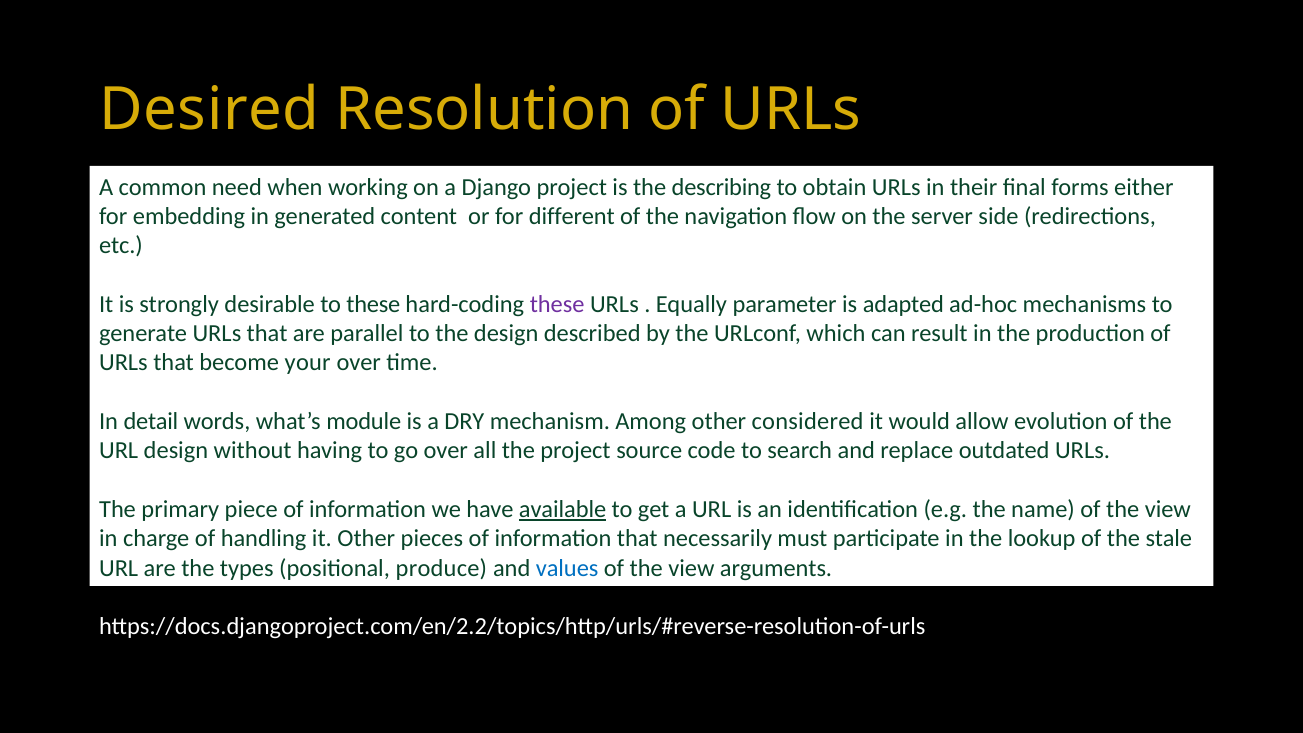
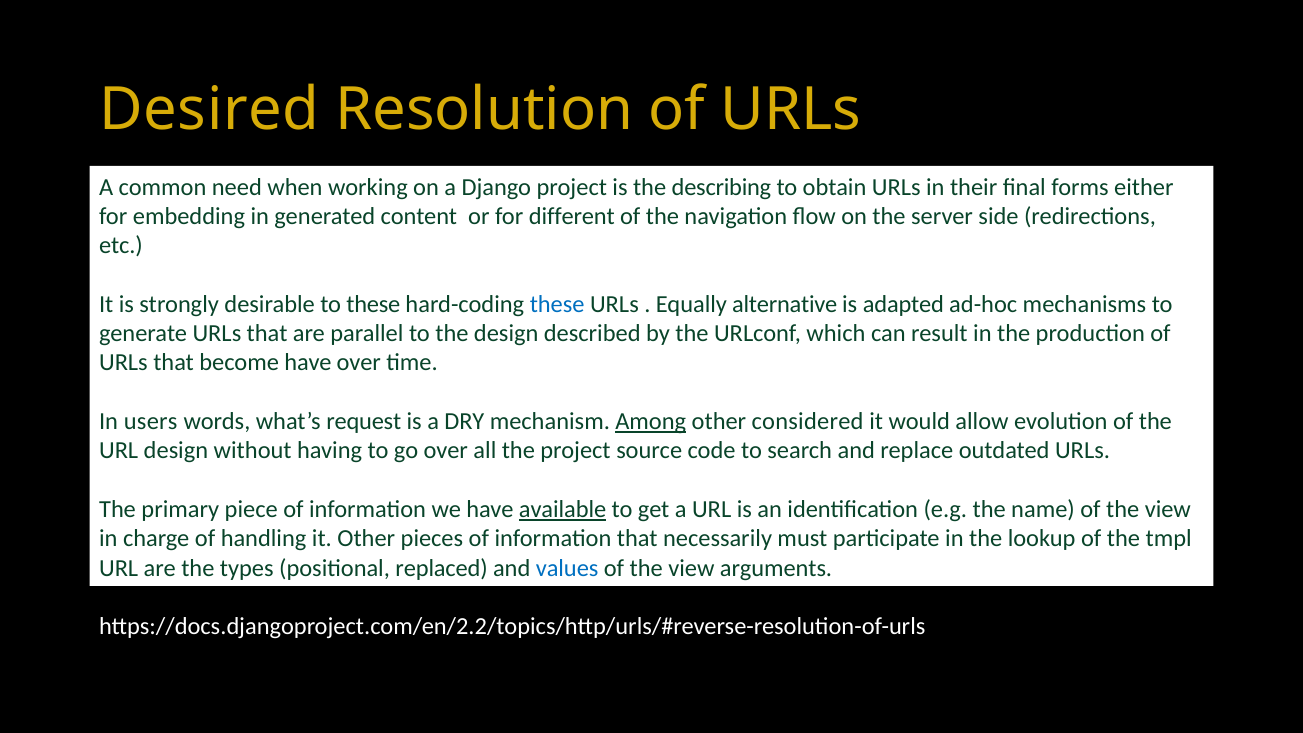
these colour: purple -> blue (557, 304)
parameter: parameter -> alternative (785, 304)
become your: your -> have (308, 363)
detail: detail -> users (151, 421)
module: module -> request (364, 421)
Among underline: none -> present (651, 421)
stale: stale -> tmpl (1169, 539)
produce: produce -> replaced (442, 568)
